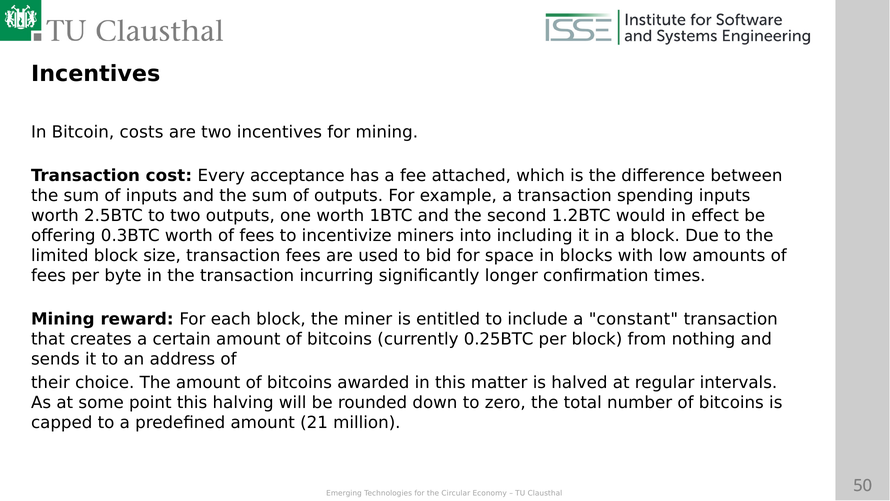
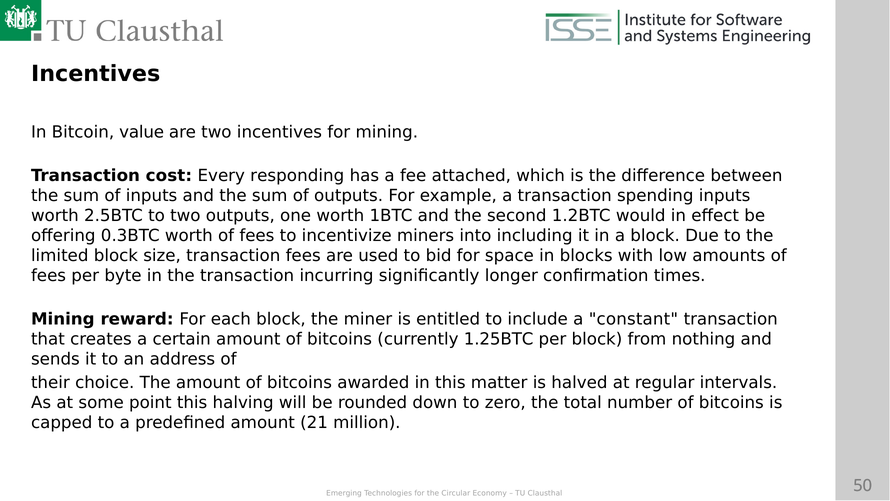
costs: costs -> value (142, 132)
acceptance: acceptance -> responding (297, 176)
0.25BTC: 0.25BTC -> 1.25BTC (499, 339)
